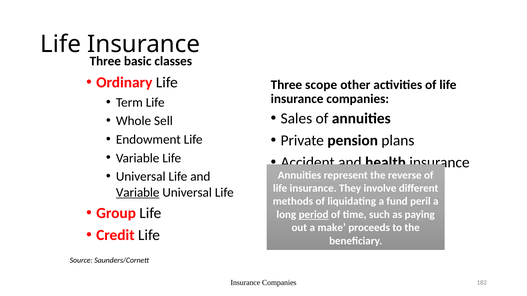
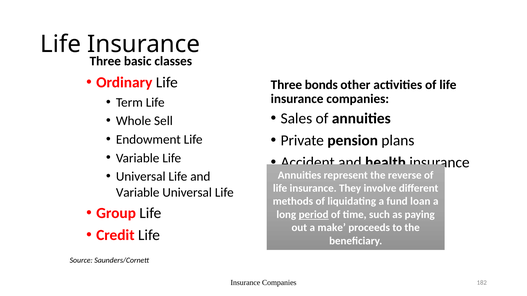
scope: scope -> bonds (321, 85)
Variable underline: present -> none (138, 193)
peril: peril -> loan (420, 202)
